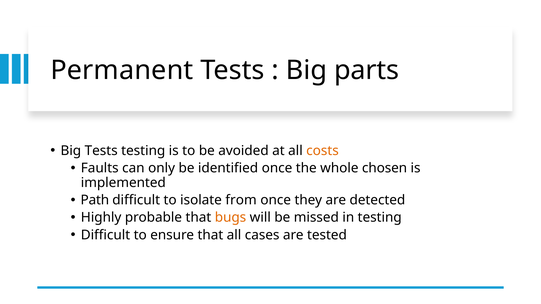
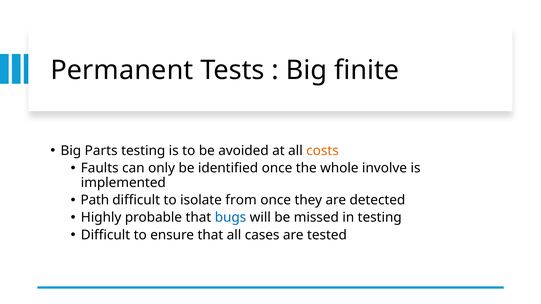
parts: parts -> finite (367, 70)
Big Tests: Tests -> Parts (101, 151)
chosen: chosen -> involve (385, 168)
bugs colour: orange -> blue (230, 218)
